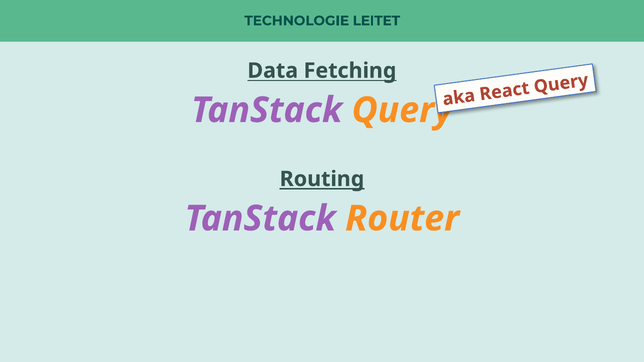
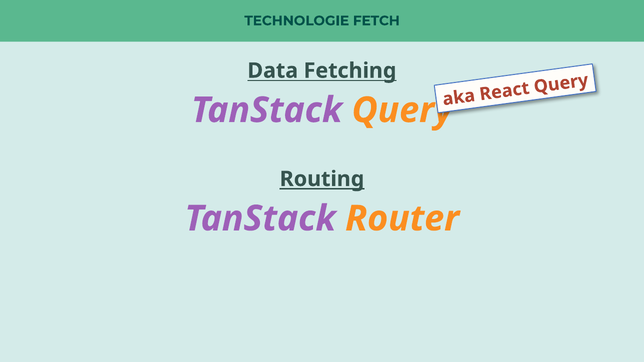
LEITET: LEITET -> FETCH (376, 21)
